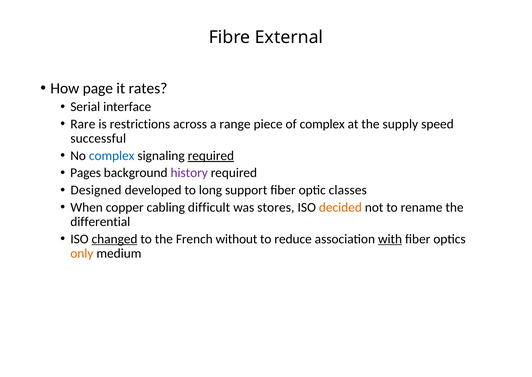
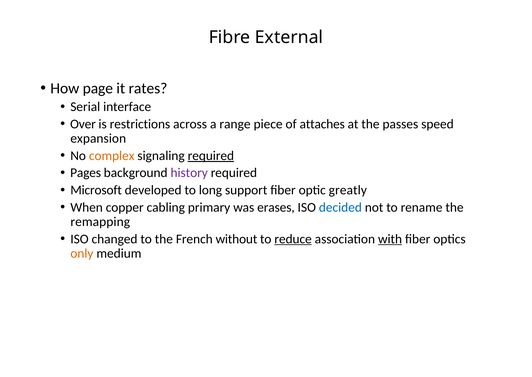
Rare: Rare -> Over (83, 124)
of complex: complex -> attaches (322, 124)
supply: supply -> passes (400, 124)
successful: successful -> expansion (98, 138)
complex colour: blue -> orange (112, 156)
Designed: Designed -> Microsoft (96, 190)
classes: classes -> greatly (348, 190)
difficult: difficult -> primary (209, 207)
stores: stores -> erases (276, 207)
decided colour: orange -> blue (340, 207)
differential: differential -> remapping (100, 222)
changed underline: present -> none (115, 239)
reduce underline: none -> present (293, 239)
